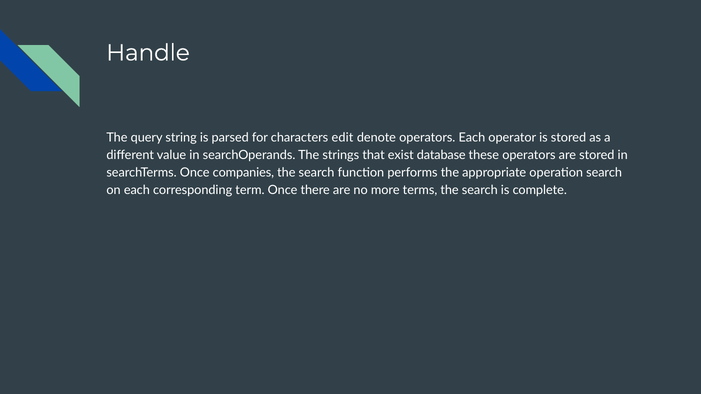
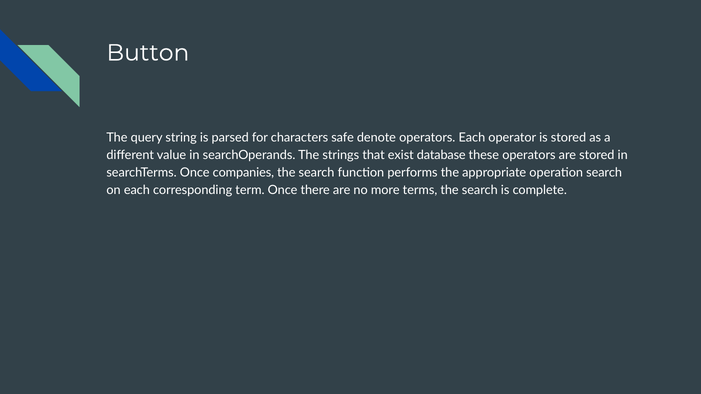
Handle: Handle -> Button (148, 53)
edit: edit -> safe (343, 138)
